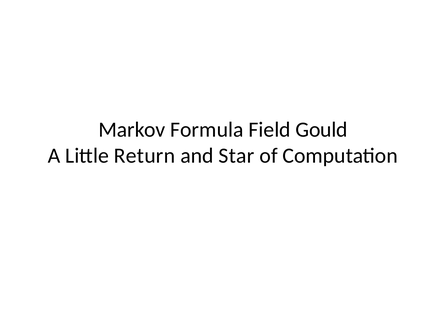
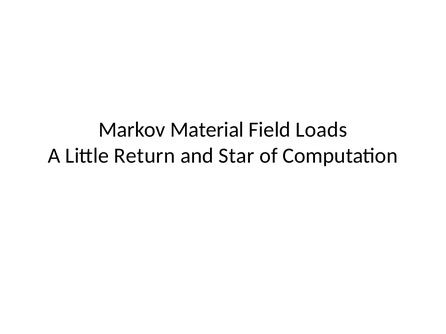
Formula: Formula -> Material (207, 130)
Gould: Gould -> Loads (321, 130)
